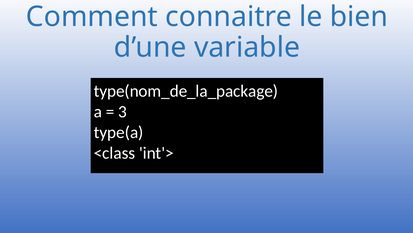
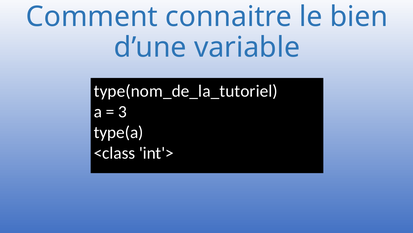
type(nom_de_la_package: type(nom_de_la_package -> type(nom_de_la_tutoriel (186, 91)
